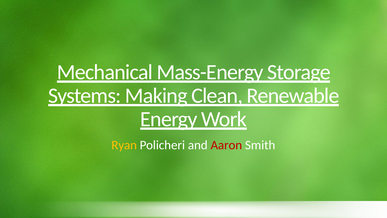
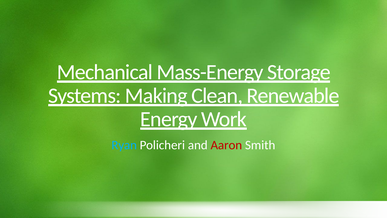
Ryan colour: yellow -> light blue (124, 145)
